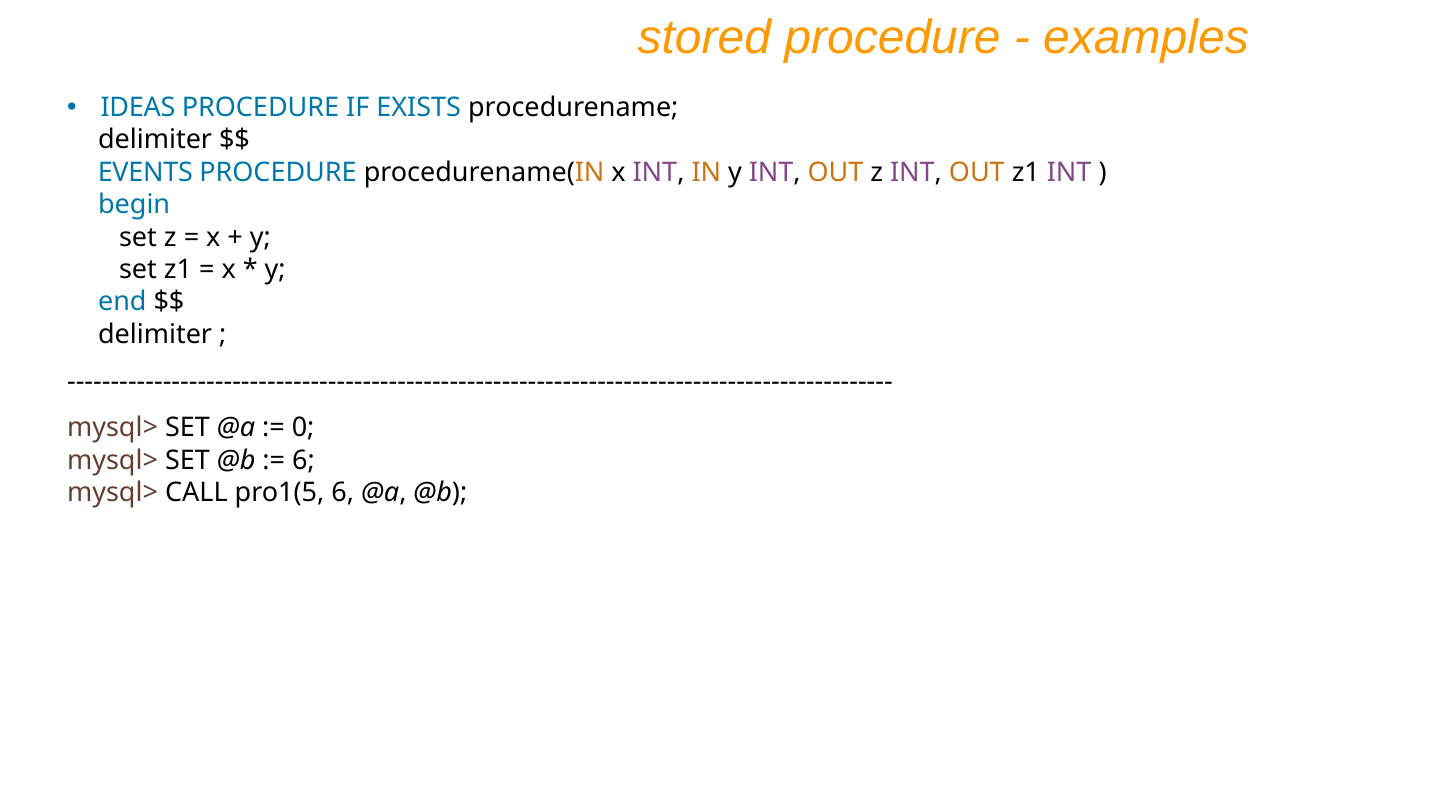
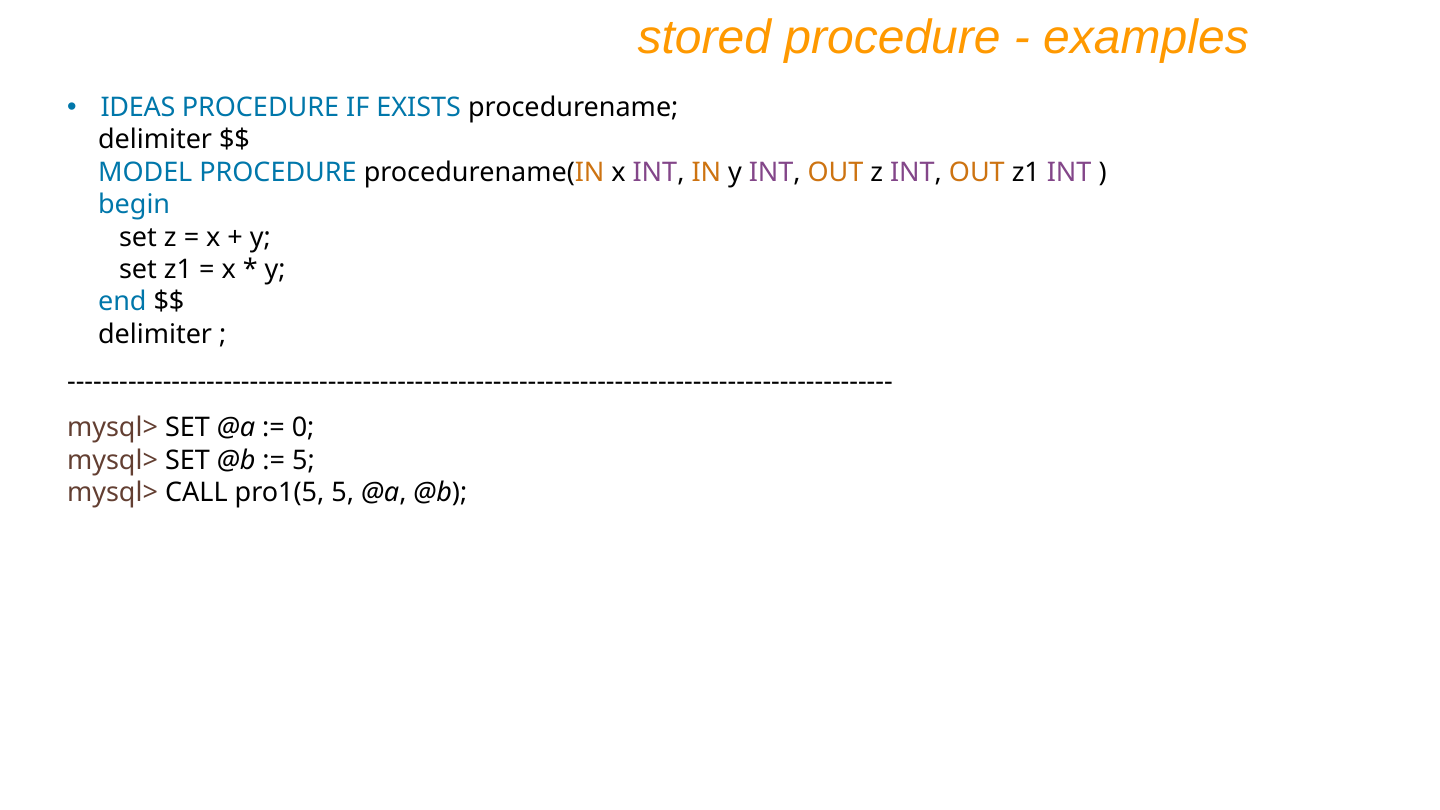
EVENTS: EVENTS -> MODEL (145, 172)
6: 6 -> 5 (303, 460)
pro1(5 6: 6 -> 5 (343, 493)
